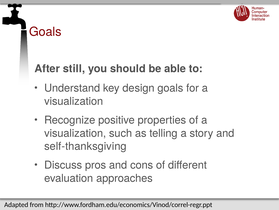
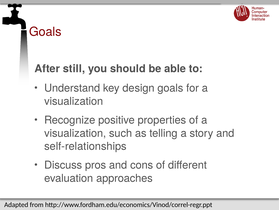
self-thanksgiving: self-thanksgiving -> self-relationships (85, 146)
